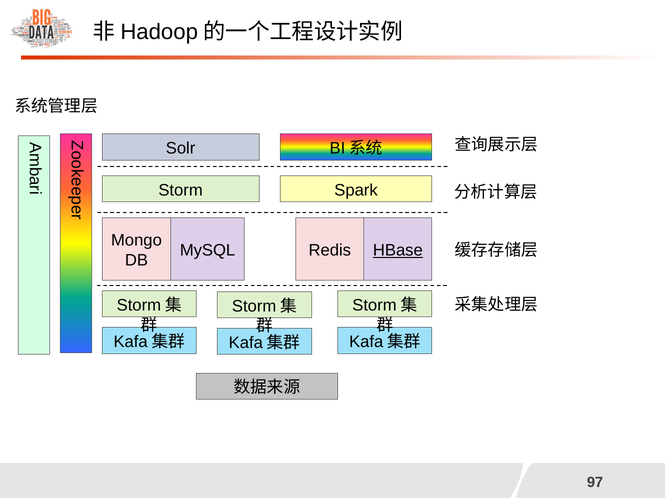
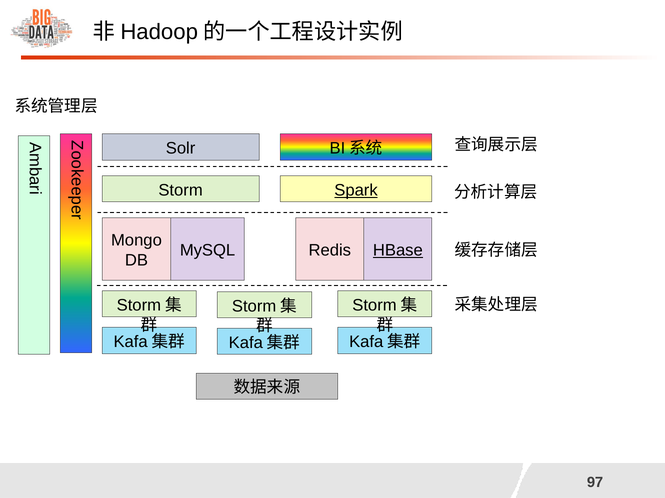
Spark underline: none -> present (356, 190)
